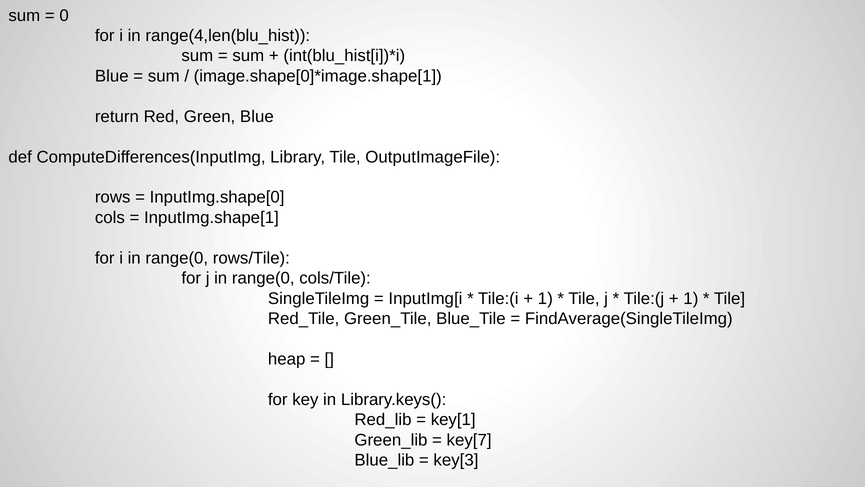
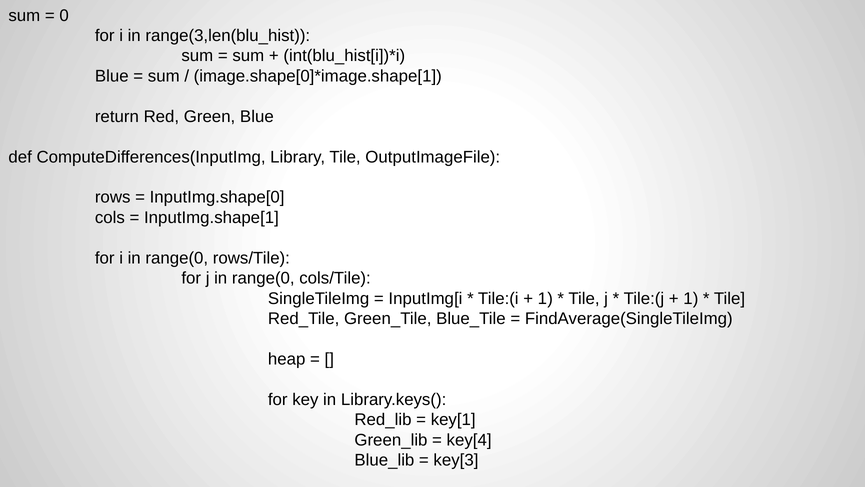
range(4,len(blu_hist: range(4,len(blu_hist -> range(3,len(blu_hist (228, 36)
key[7: key[7 -> key[4 (469, 440)
